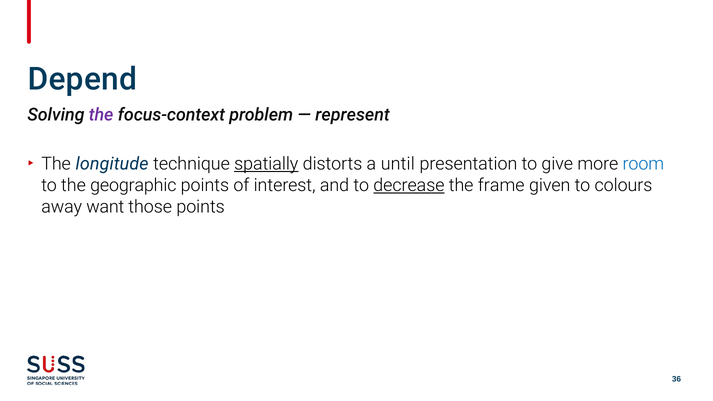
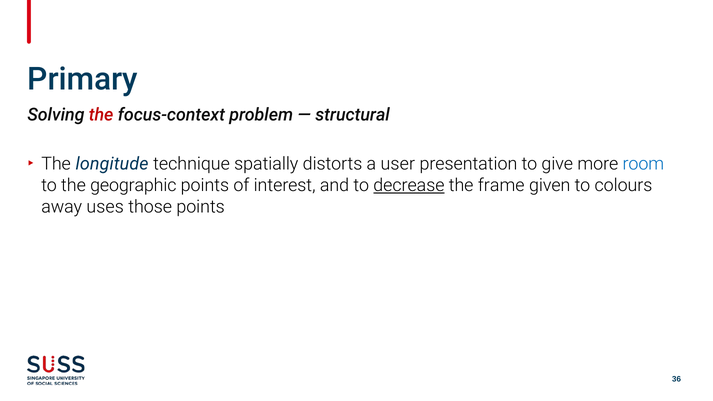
Depend: Depend -> Primary (83, 79)
the colour: purple -> red (101, 115)
represent: represent -> structural (353, 115)
spatially underline: present -> none (266, 164)
until: until -> user (398, 164)
want: want -> uses (105, 207)
